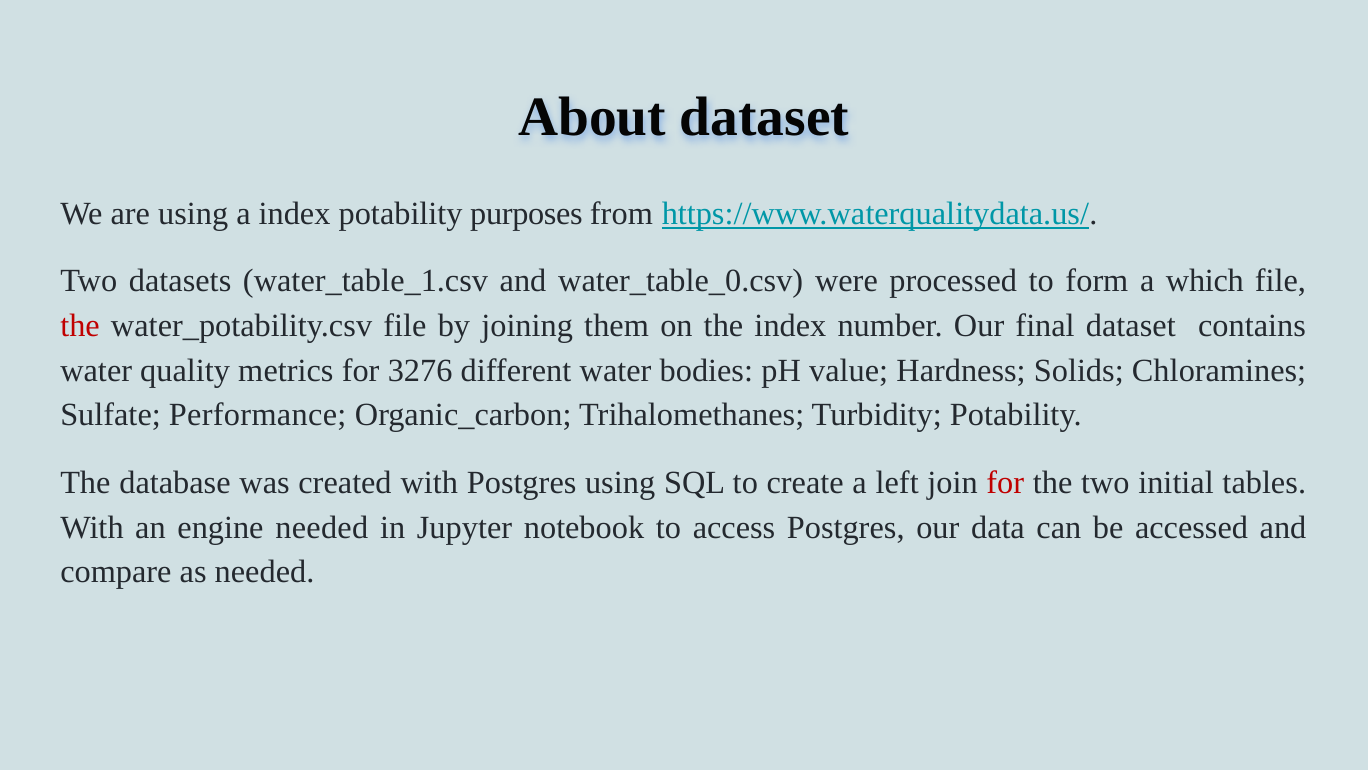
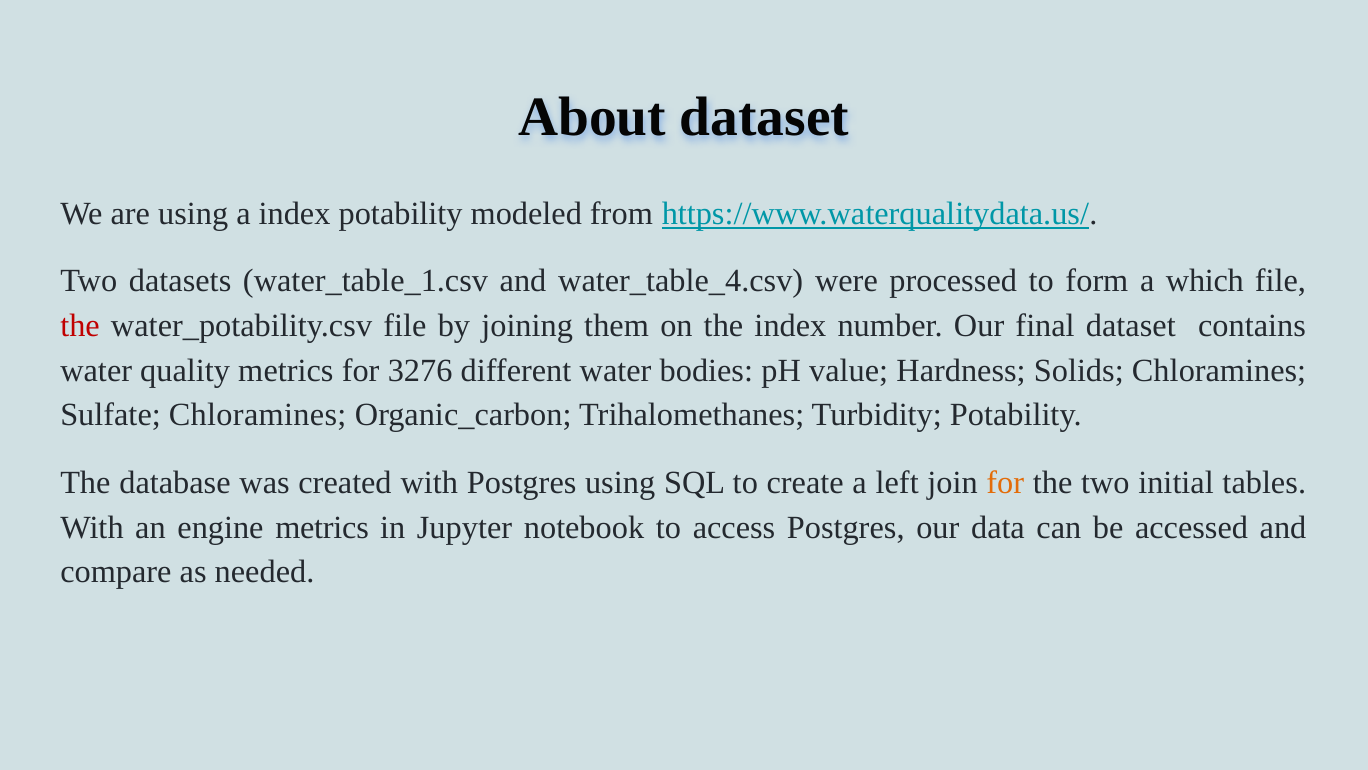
purposes: purposes -> modeled (526, 214)
water_table_0.csv: water_table_0.csv -> water_table_4.csv (681, 281)
Sulfate Performance: Performance -> Chloramines (258, 415)
for colour: red -> orange (1005, 482)
engine needed: needed -> metrics (322, 527)
